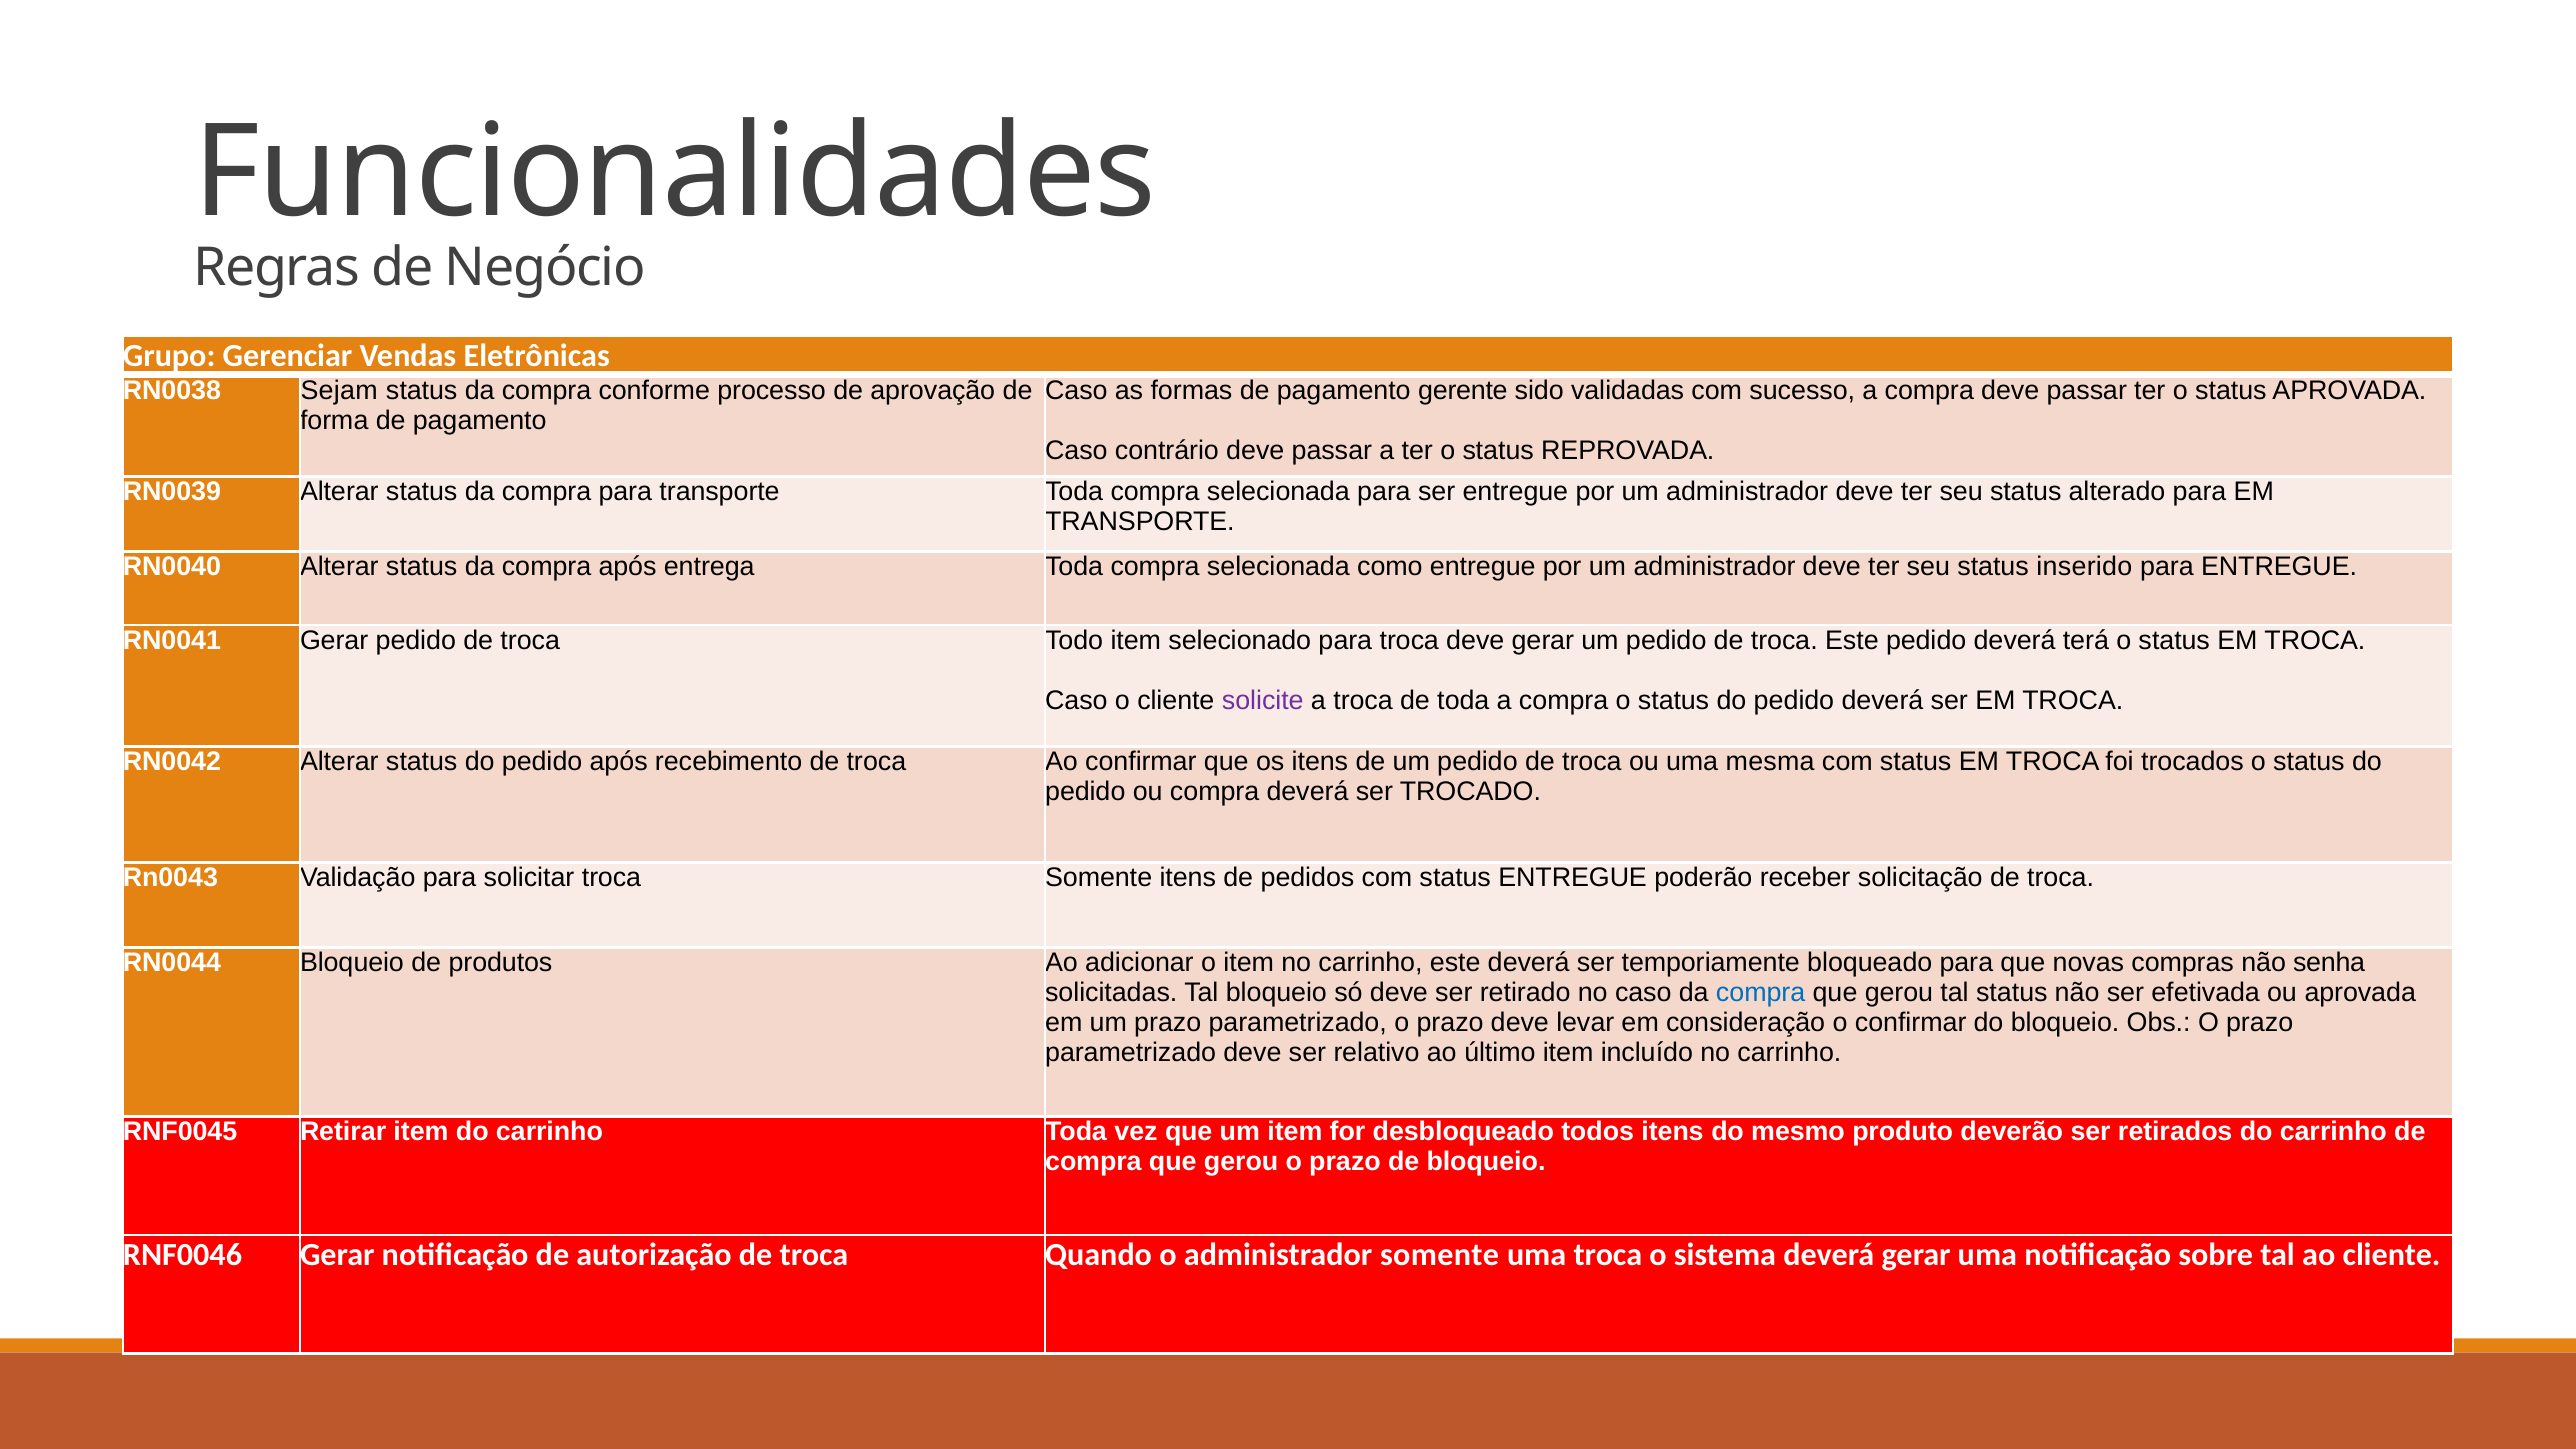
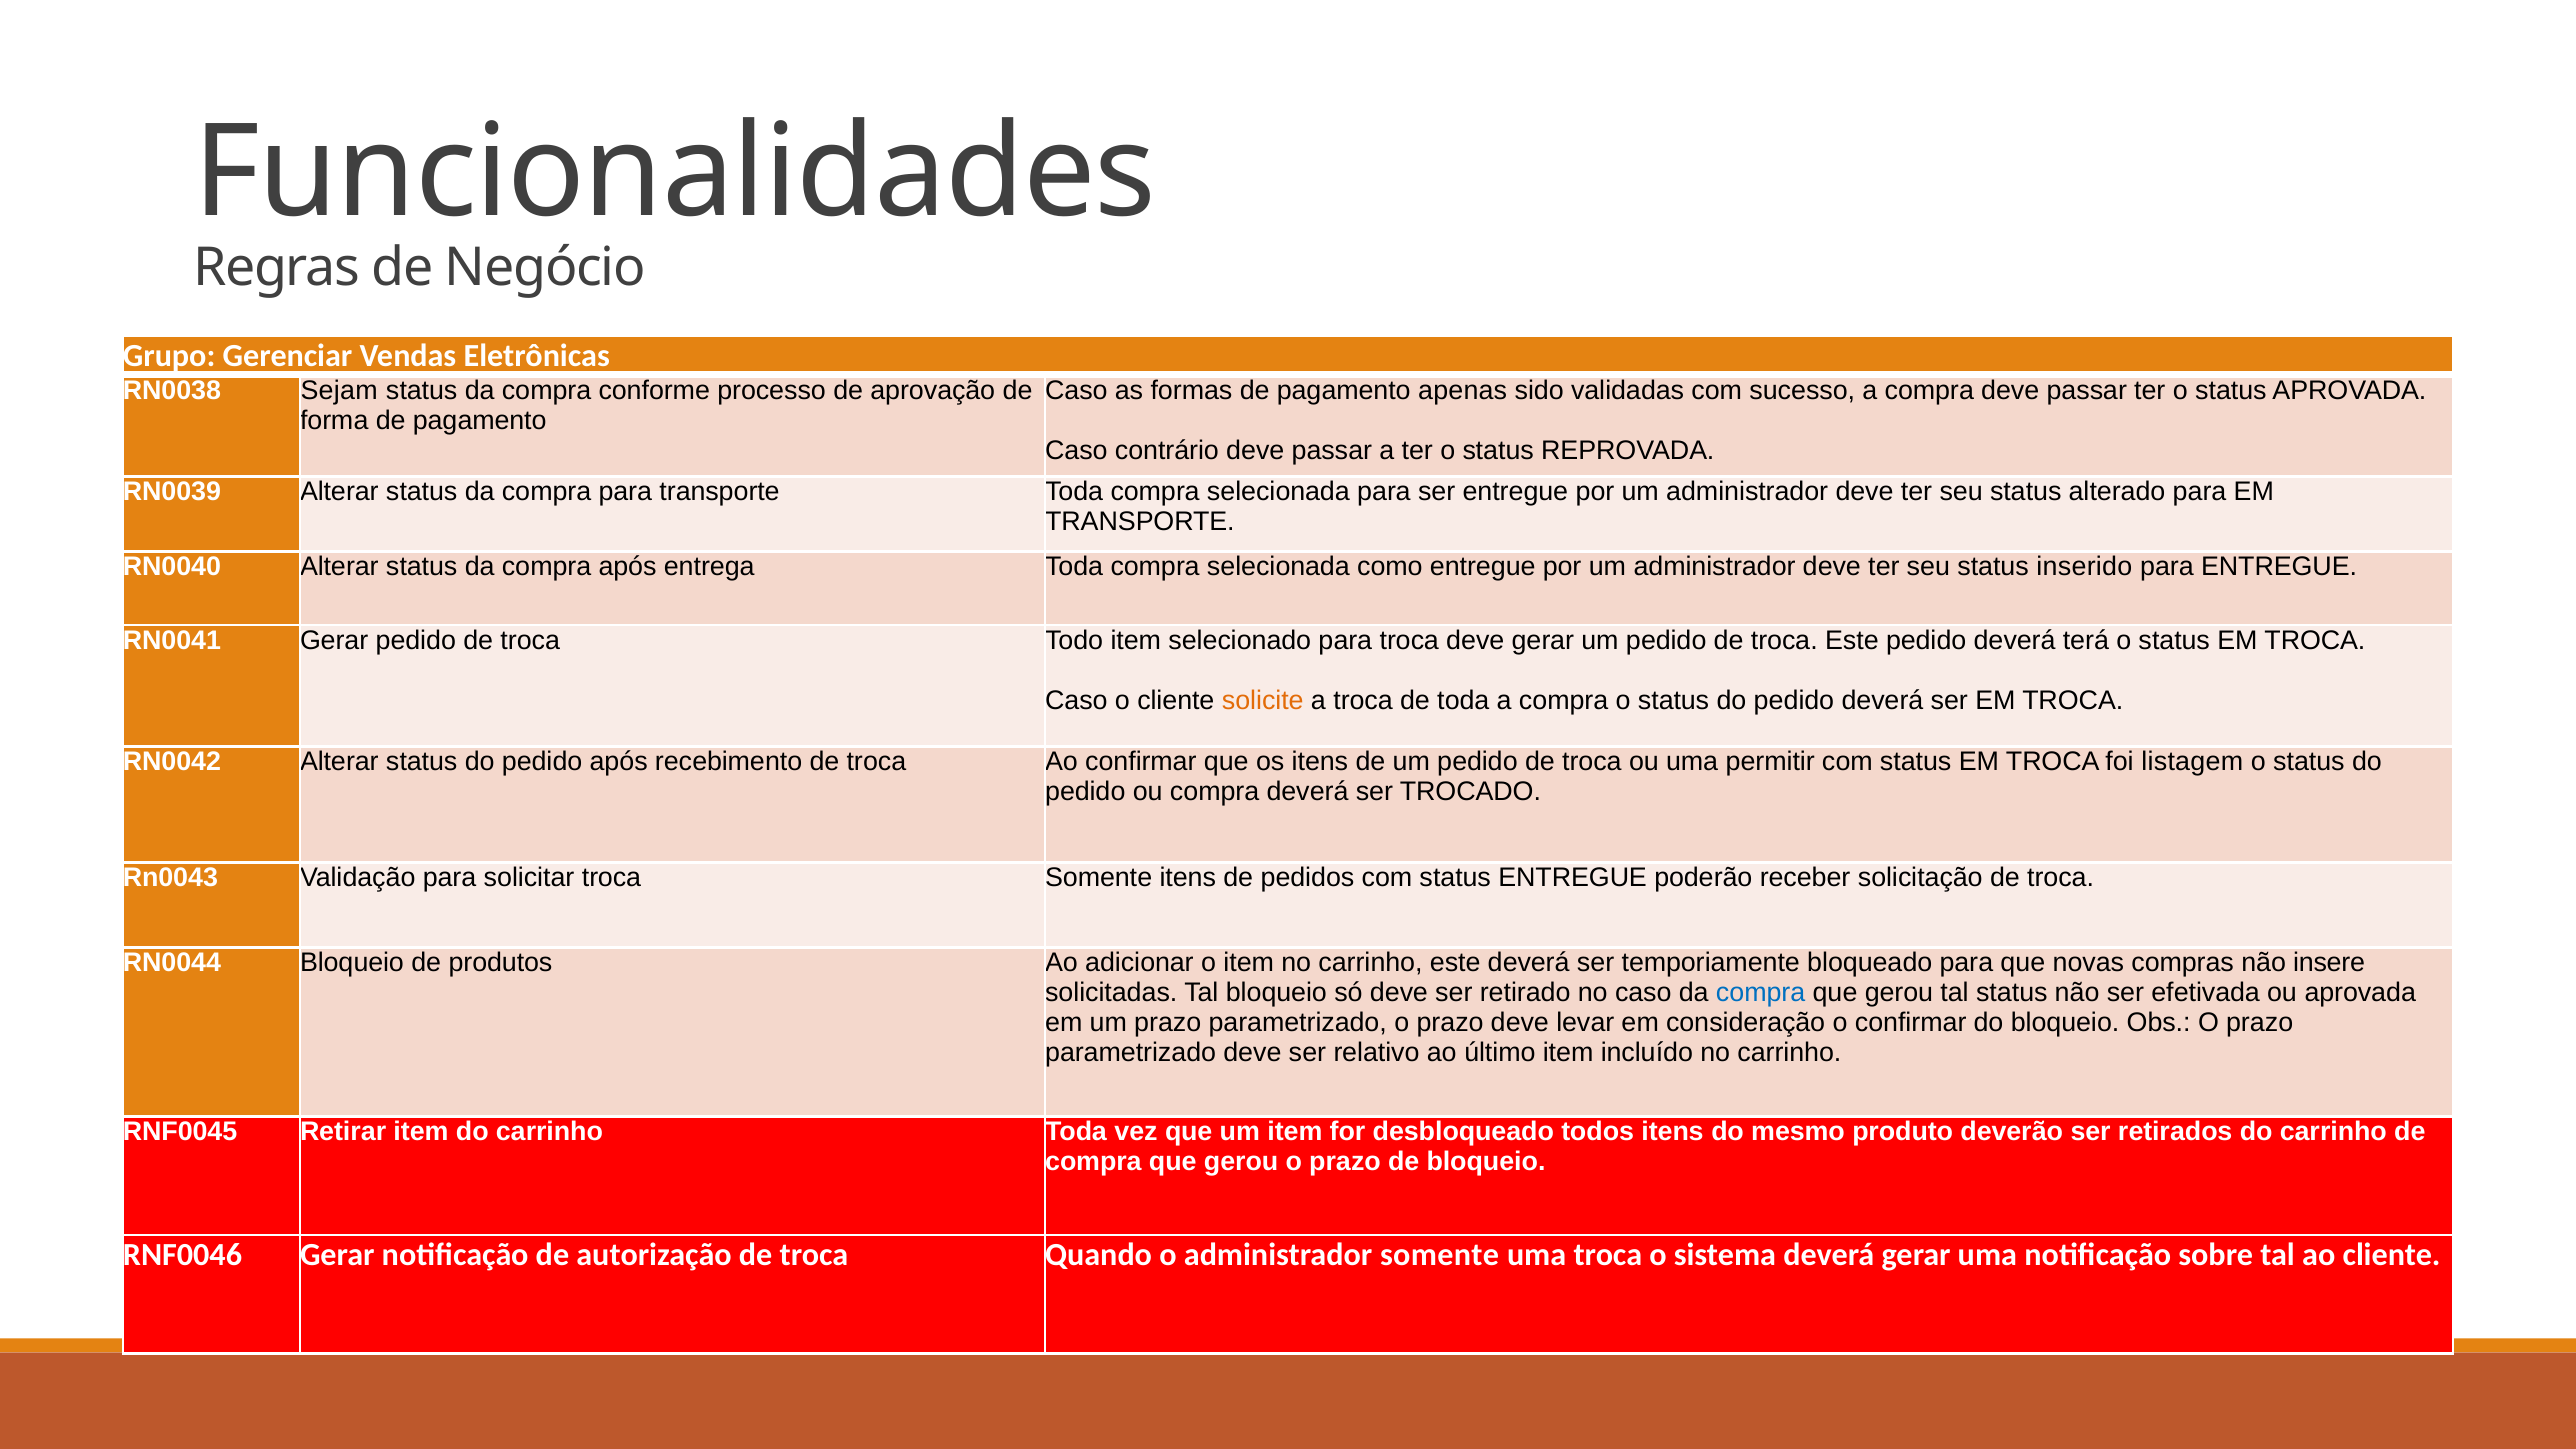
gerente: gerente -> apenas (1463, 390)
solicite colour: purple -> orange (1263, 701)
mesma: mesma -> permitir (1770, 762)
trocados: trocados -> listagem (2192, 762)
senha: senha -> insere (2329, 963)
